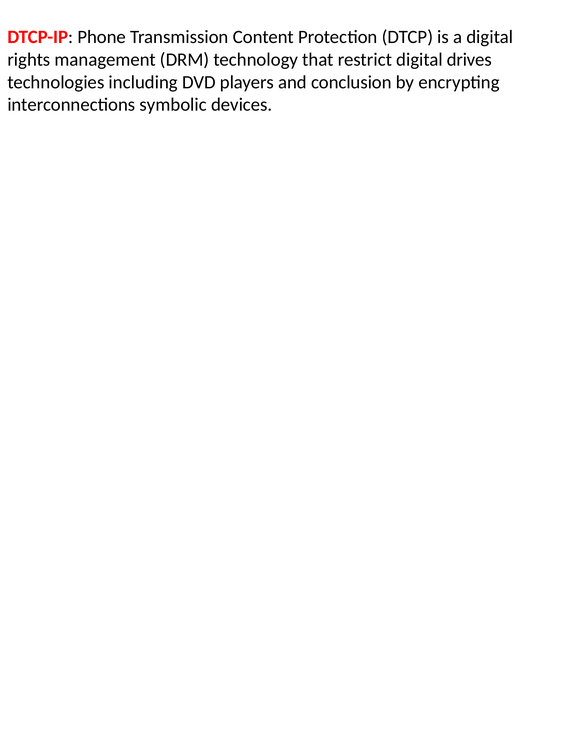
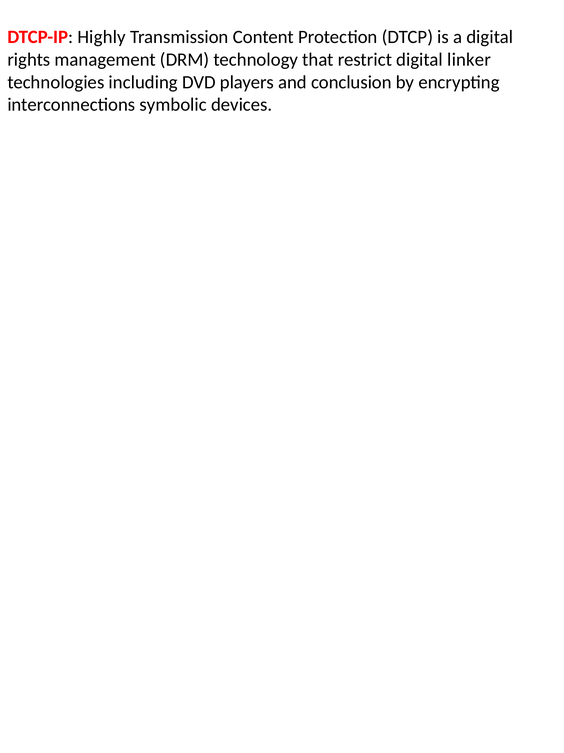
Phone: Phone -> Highly (102, 37)
drives: drives -> linker (469, 60)
